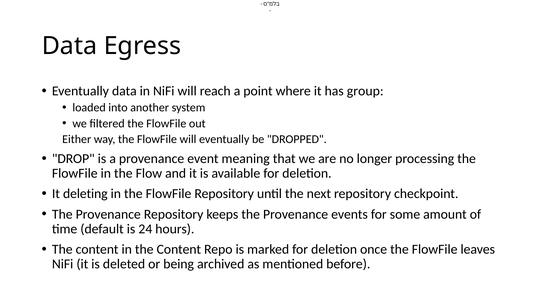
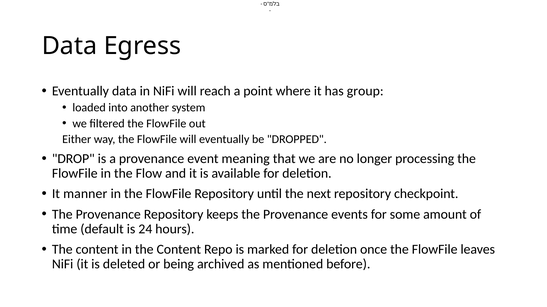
deleting: deleting -> manner (85, 194)
